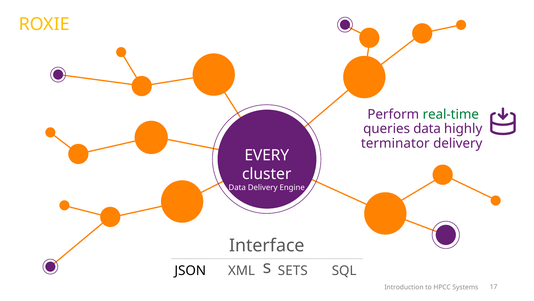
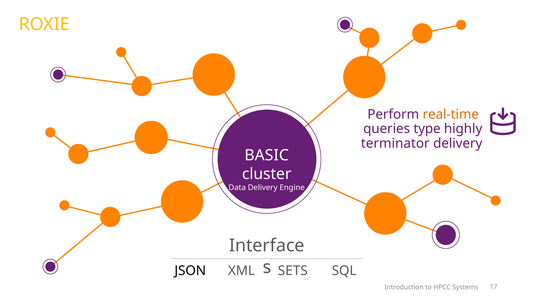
real-time colour: green -> orange (451, 114)
queries data: data -> type (427, 129)
EVERY: EVERY -> BASIC (267, 155)
